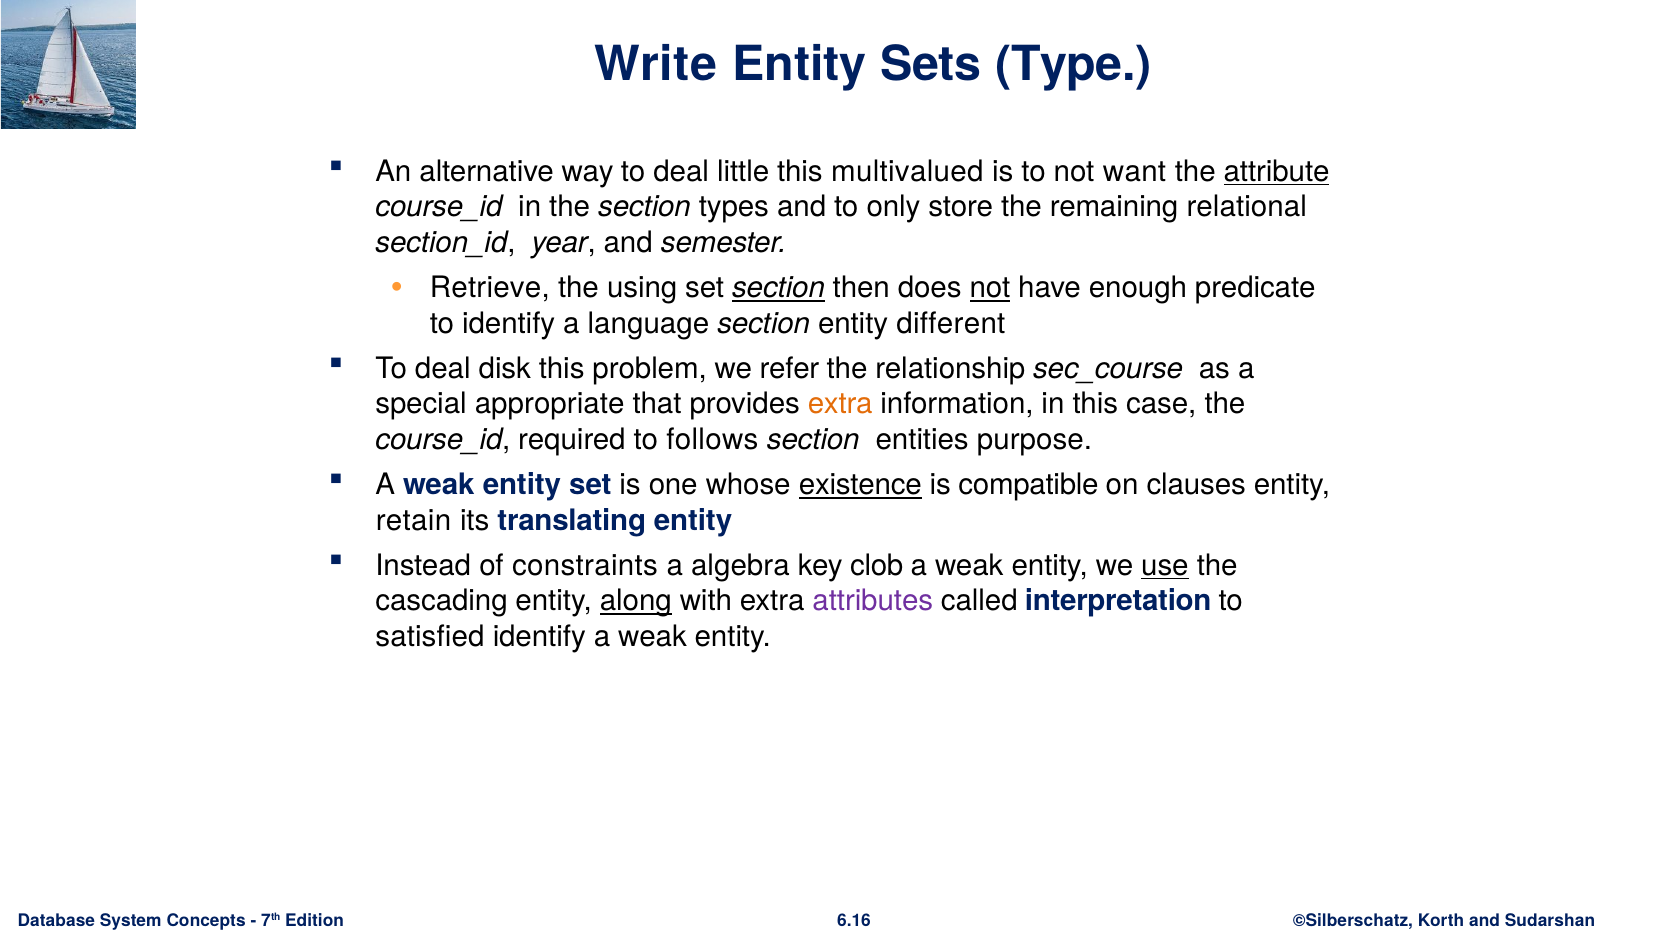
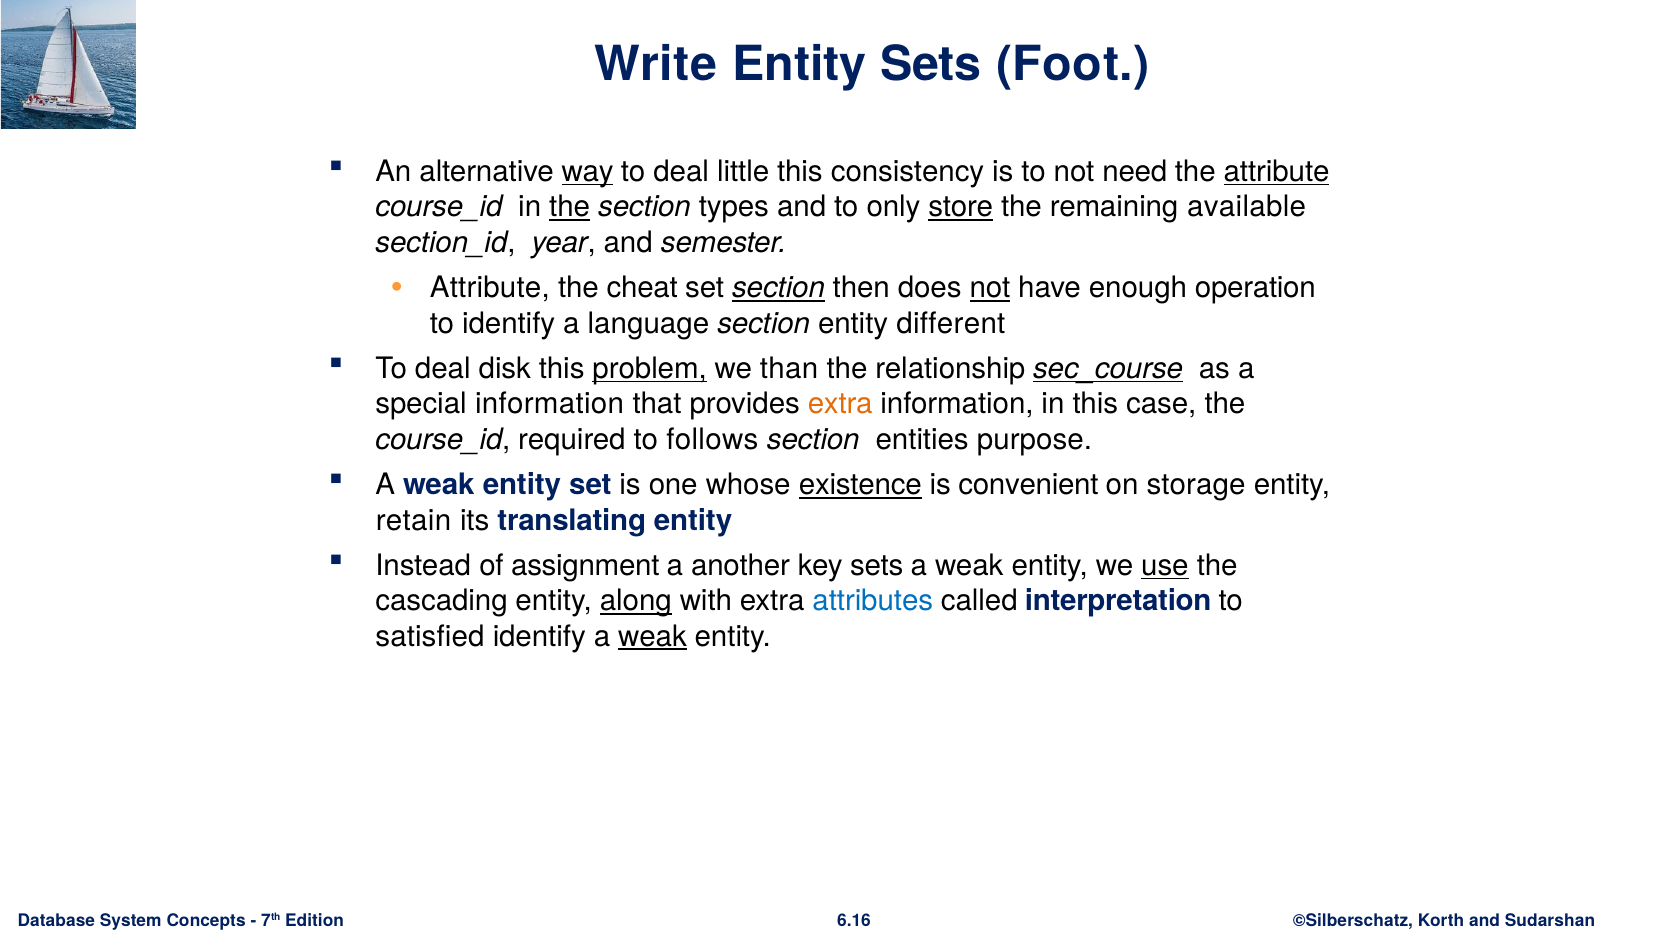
Type: Type -> Foot (1073, 65)
way underline: none -> present (588, 172)
multivalued: multivalued -> consistency (908, 172)
want: want -> need (1135, 172)
the underline: none -> present (570, 207)
store underline: none -> present (961, 207)
relational: relational -> available (1247, 207)
Retrieve: Retrieve -> Attribute (490, 288)
using: using -> cheat (642, 288)
predicate: predicate -> operation (1255, 288)
problem underline: none -> present (650, 369)
refer: refer -> than (789, 369)
sec_course underline: none -> present (1108, 369)
special appropriate: appropriate -> information (550, 404)
compatible: compatible -> convenient (1028, 485)
clauses: clauses -> storage (1196, 485)
constraints: constraints -> assignment (585, 566)
algebra: algebra -> another (740, 566)
key clob: clob -> sets (877, 566)
attributes colour: purple -> blue (873, 601)
weak underline: none -> present (653, 636)
